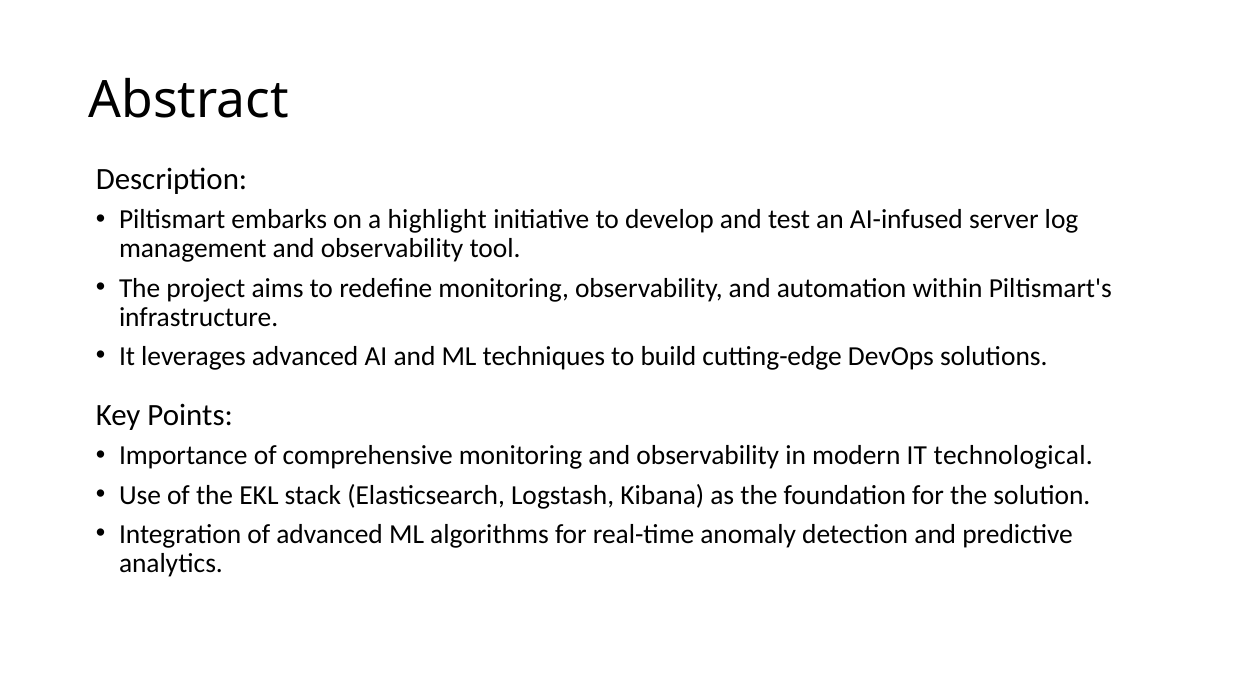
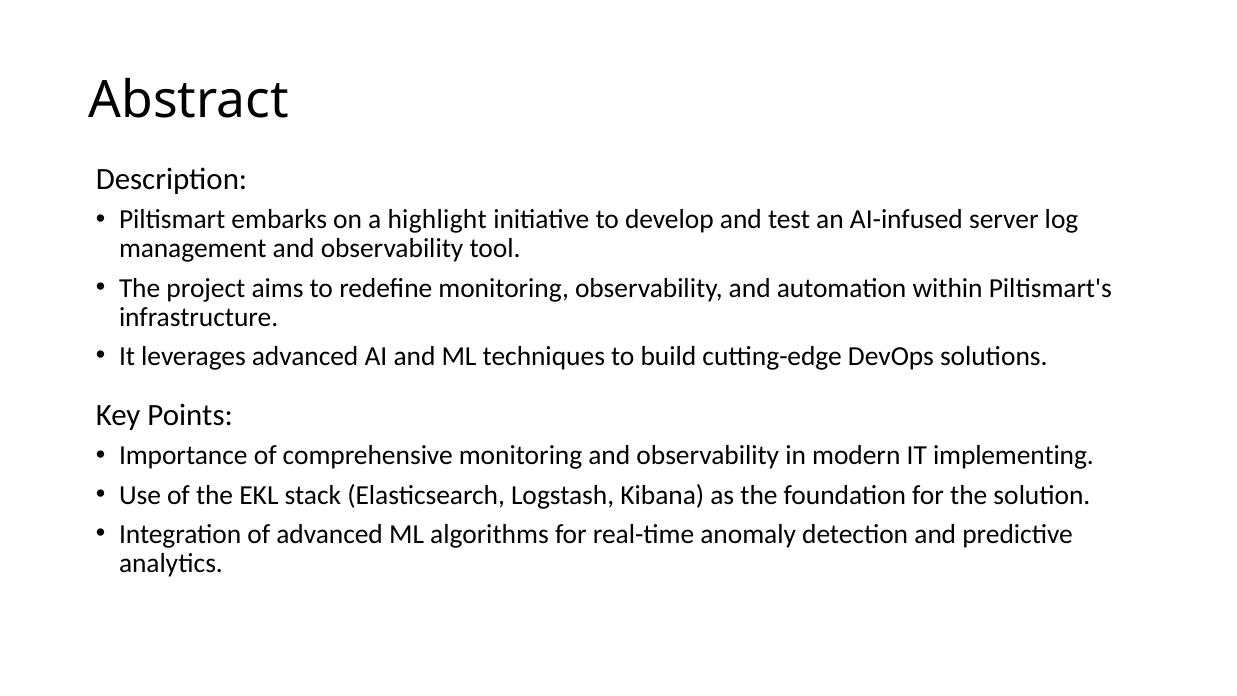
technological: technological -> implementing (1013, 456)
